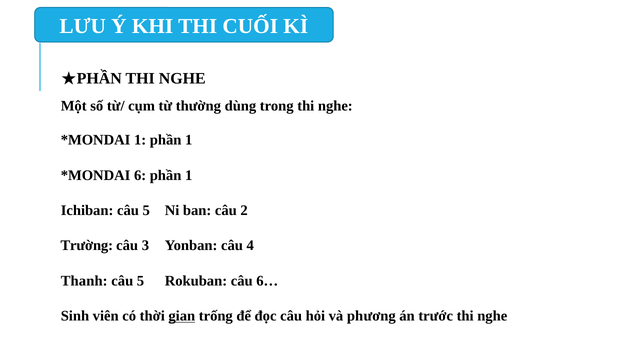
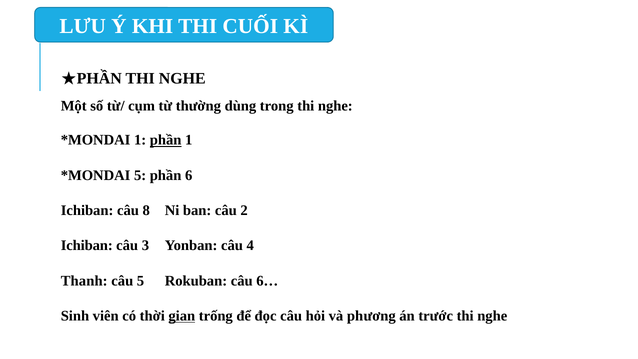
phần underline: none -> present (166, 140)
6: 6 -> 5 (140, 175)
1: 1 -> 6 (189, 175)
Ichiban câu 5: 5 -> 8 (146, 210)
Trường: Trường -> Ichiban (87, 246)
